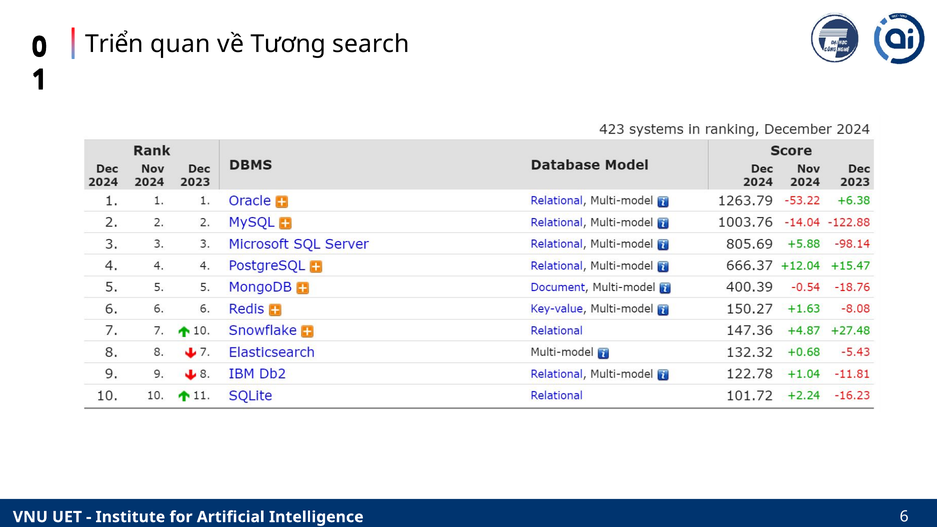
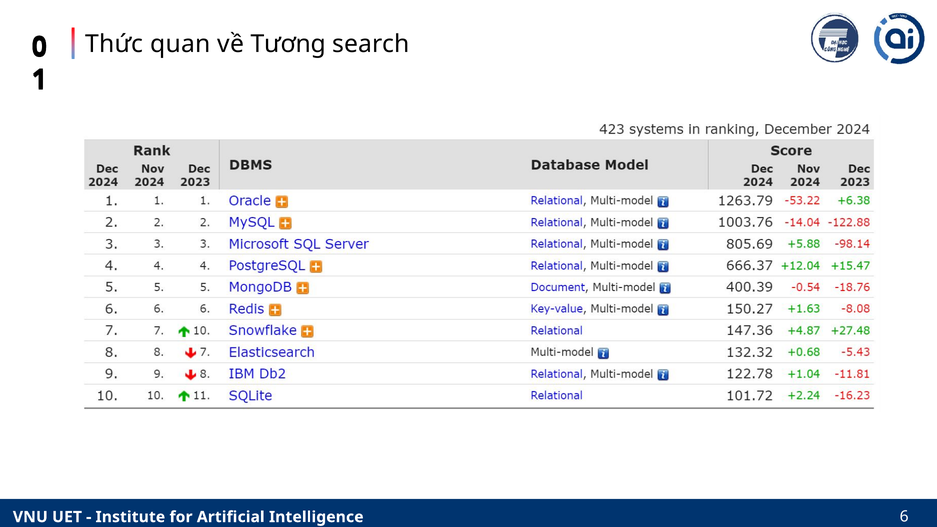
Triển: Triển -> Thức (114, 44)
